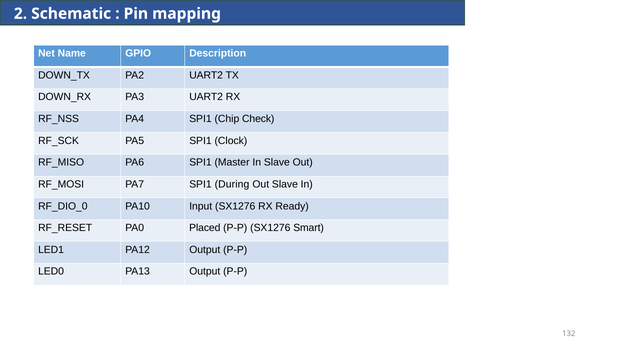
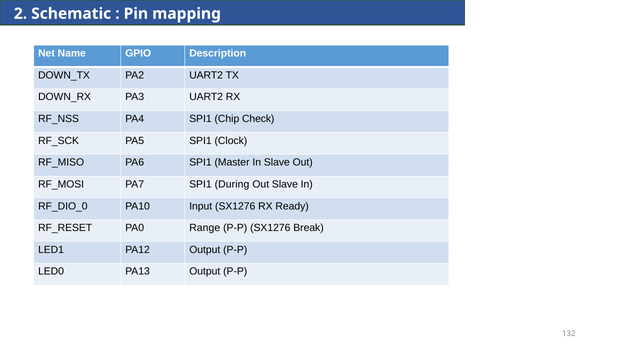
Placed: Placed -> Range (205, 228)
Smart: Smart -> Break (309, 228)
